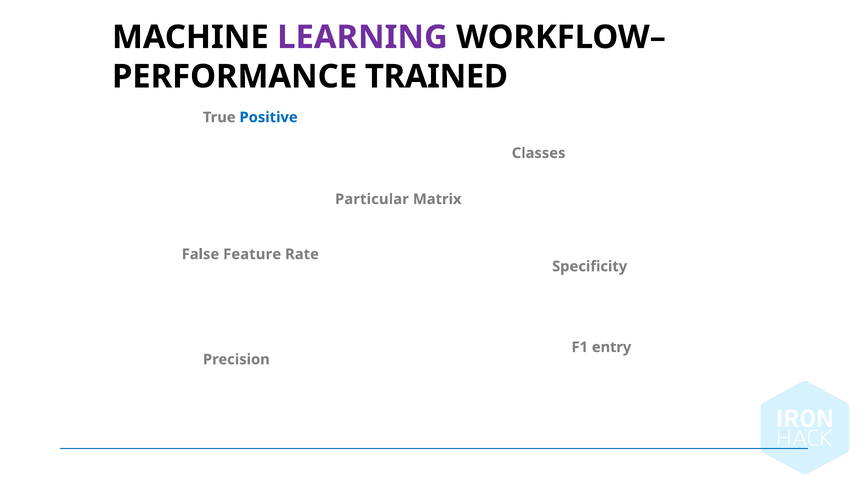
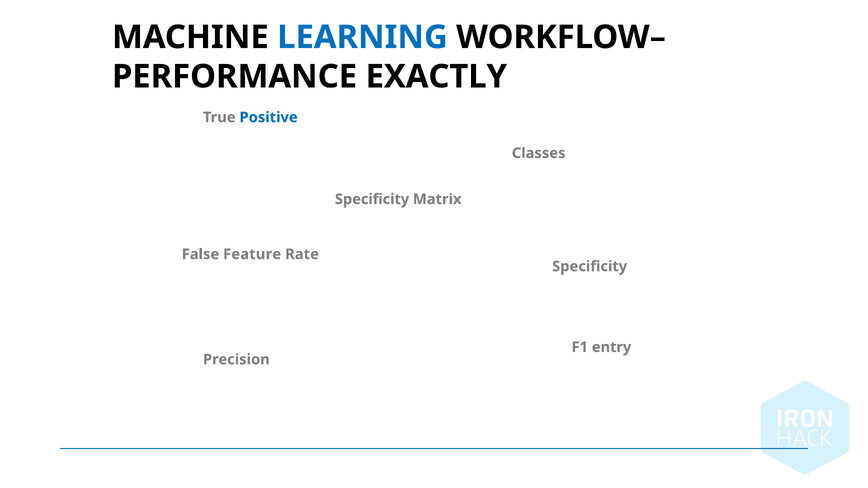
LEARNING colour: purple -> blue (362, 37)
TRAINED: TRAINED -> EXACTLY (436, 77)
Particular: Particular -> Specificity (372, 199)
